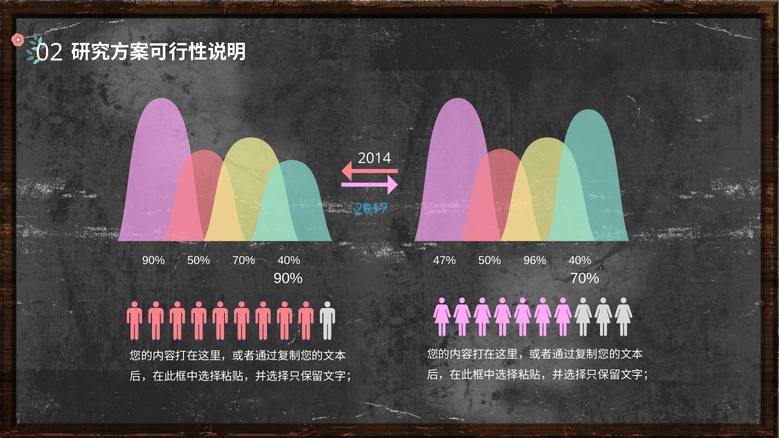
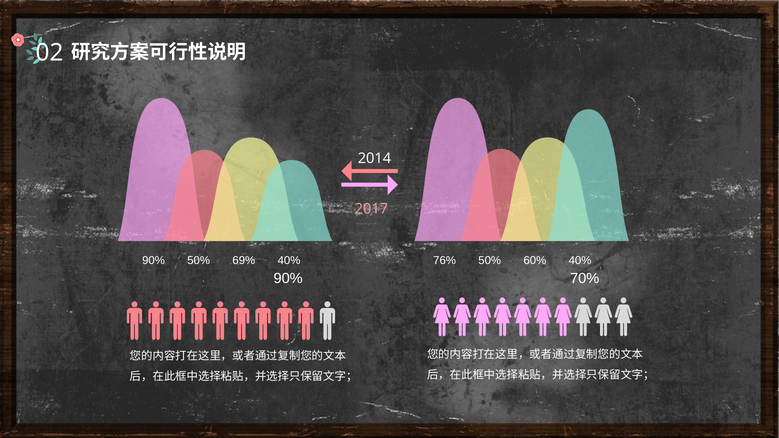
2017 colour: light blue -> pink (371, 209)
50% 70%: 70% -> 69% (244, 261)
47%: 47% -> 76% (445, 261)
96%: 96% -> 60% (535, 261)
